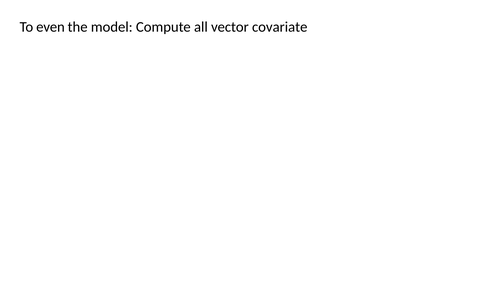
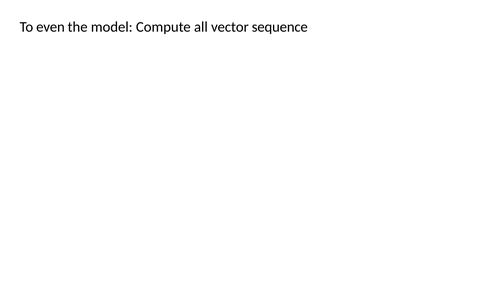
covariate: covariate -> sequence (280, 27)
